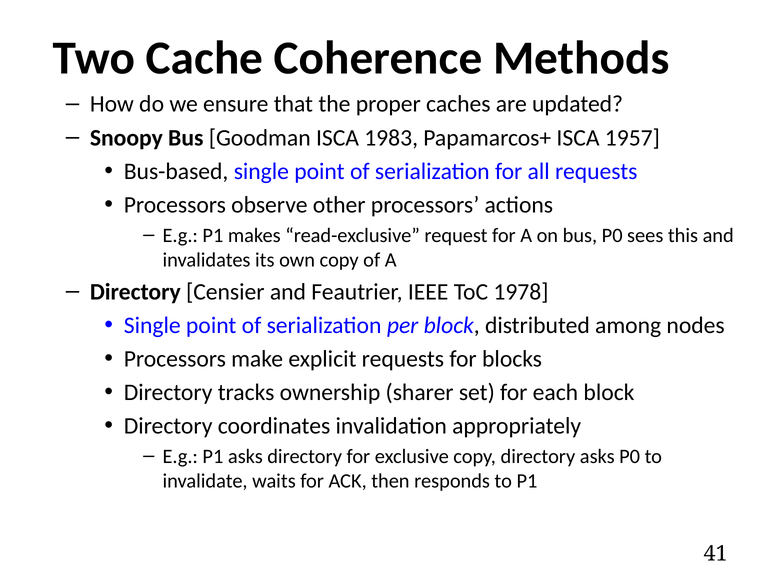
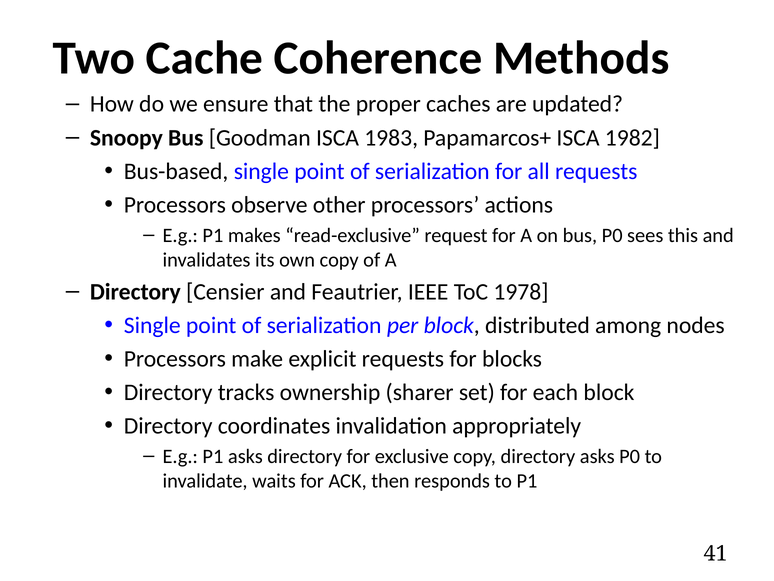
1957: 1957 -> 1982 (632, 138)
